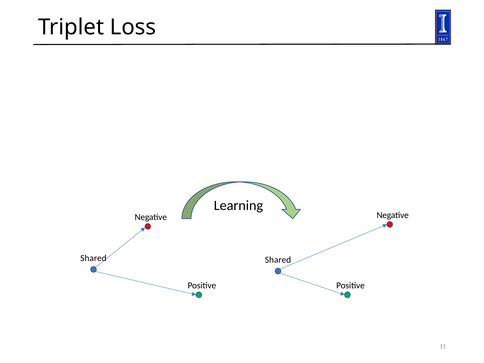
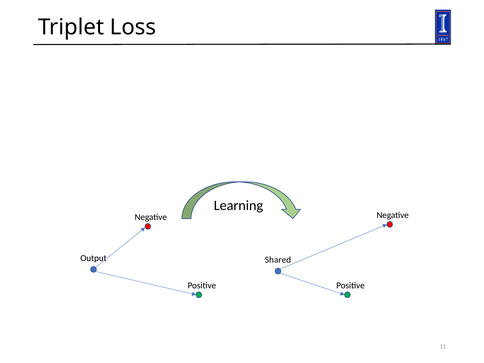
Shared: Shared -> Output (94, 258)
